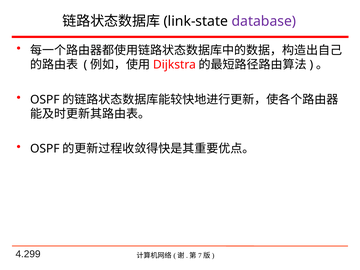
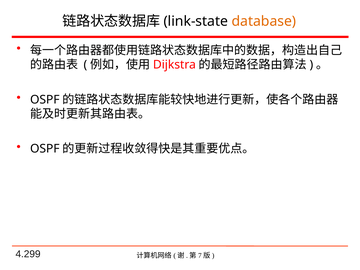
database colour: purple -> orange (264, 21)
